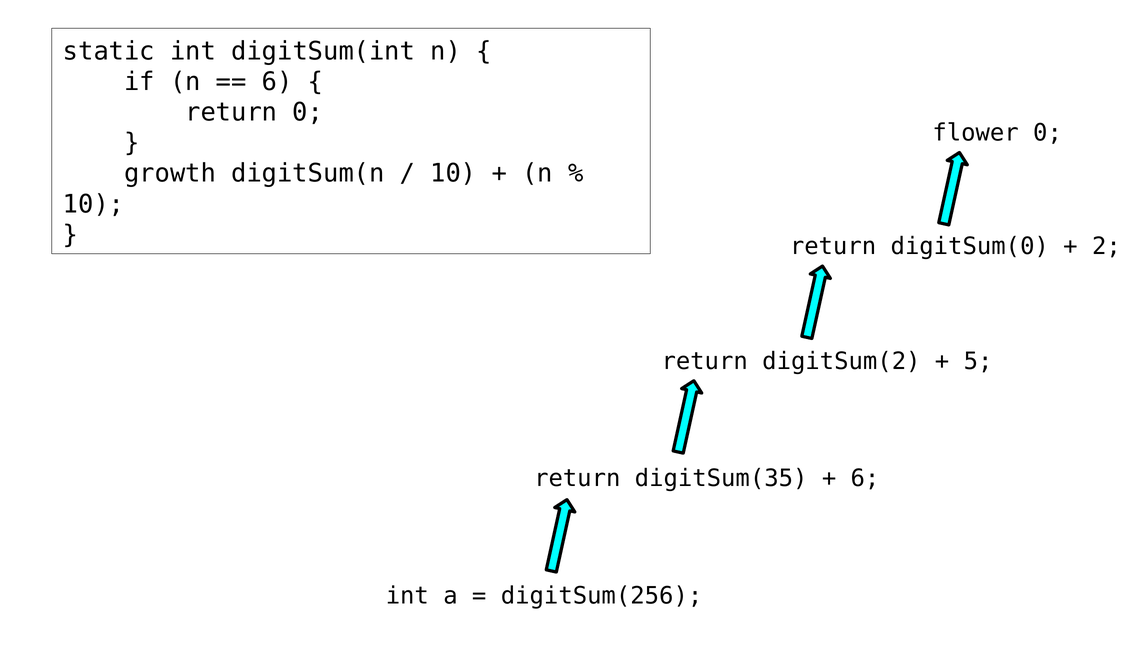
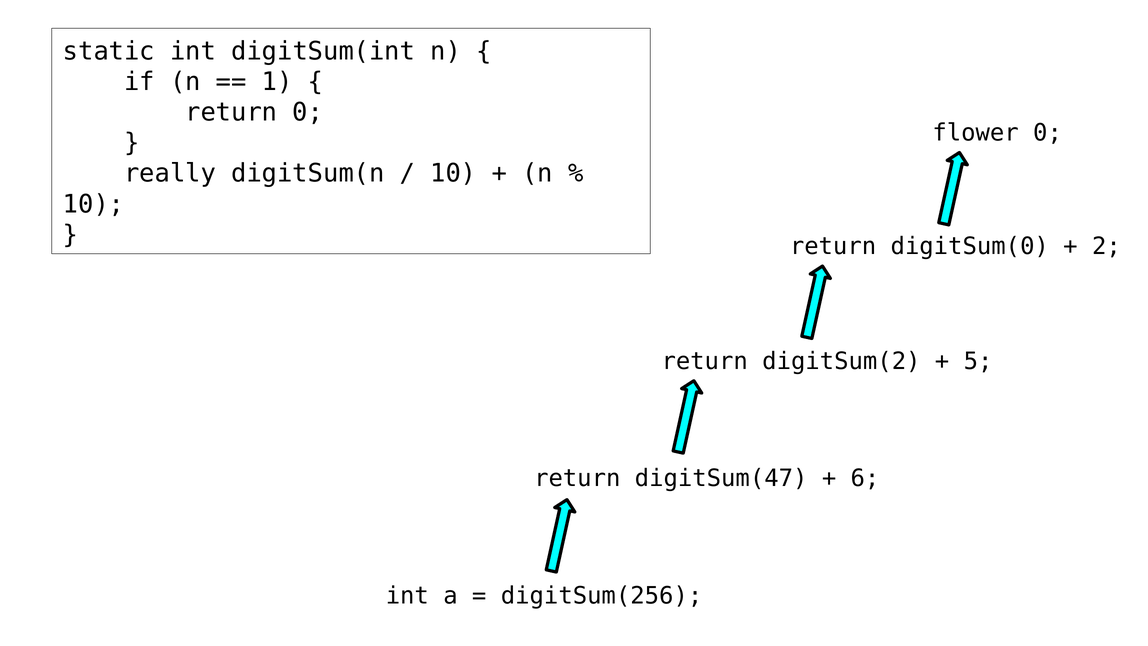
6: 6 -> 1 (277, 82)
growth: growth -> really (170, 173)
digitSum(35: digitSum(35 -> digitSum(47 (721, 478)
